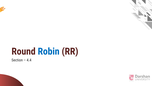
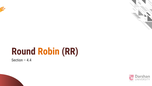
Robin colour: blue -> orange (49, 51)
